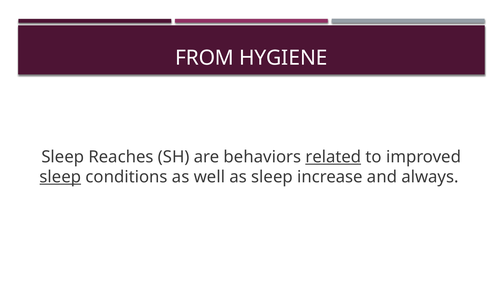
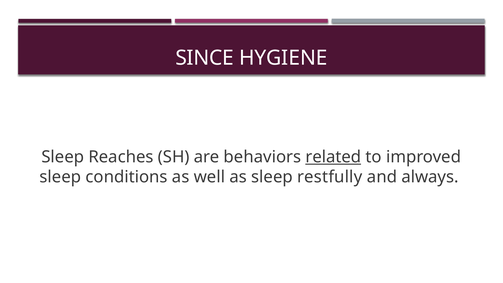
FROM: FROM -> SINCE (205, 58)
sleep underline: present -> none (60, 177)
increase: increase -> restfully (330, 177)
